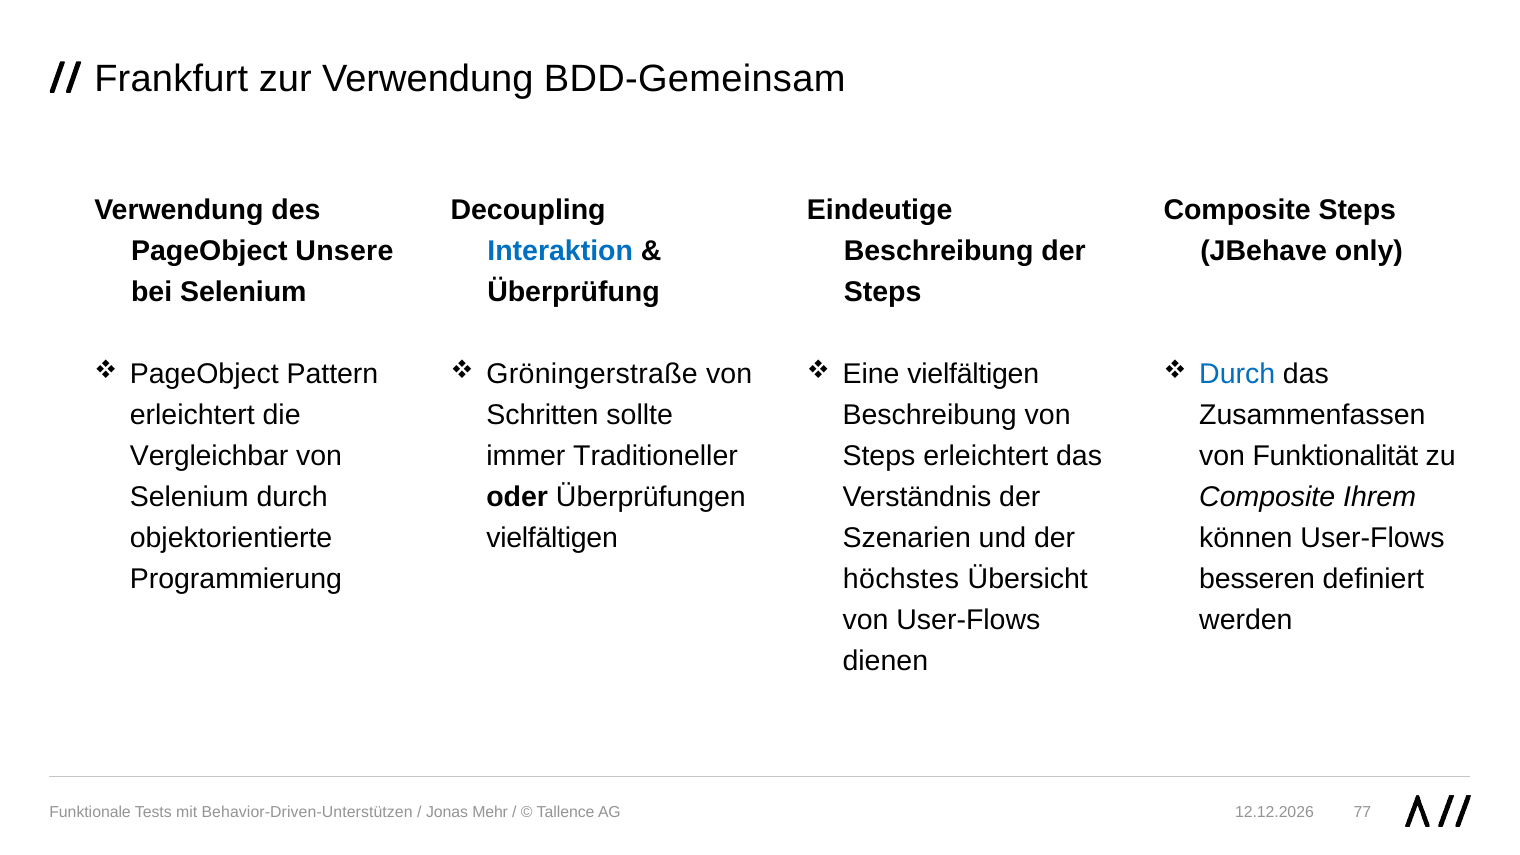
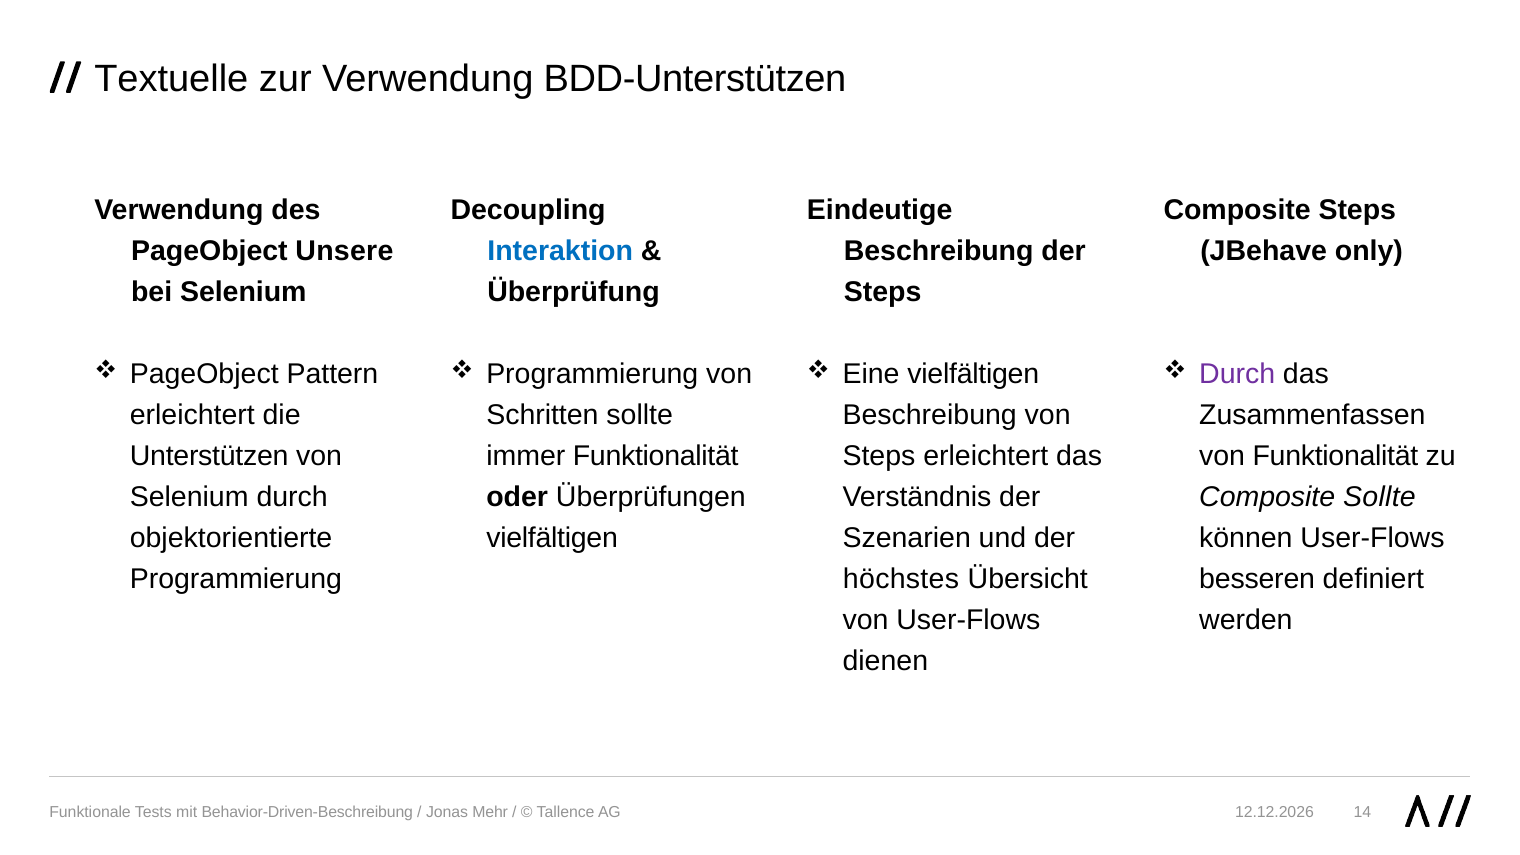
Frankfurt: Frankfurt -> Textuelle (171, 79)
BDD-Gemeinsam: BDD-Gemeinsam -> BDD-Unterstützen (695, 79)
Gröningerstraße: Gröningerstraße -> Programmierung (592, 374)
Durch colour: blue -> purple (1237, 374)
Vergleichbar: Vergleichbar -> Unterstützen (209, 456)
immer Traditioneller: Traditioneller -> Funktionalität (656, 456)
Composite Ihrem: Ihrem -> Sollte (1379, 497)
Behavior-Driven-Unterstützen: Behavior-Driven-Unterstützen -> Behavior-Driven-Beschreibung (307, 813)
77: 77 -> 14 (1362, 813)
